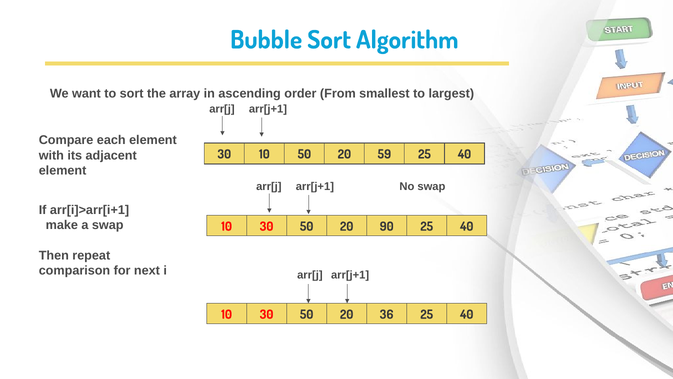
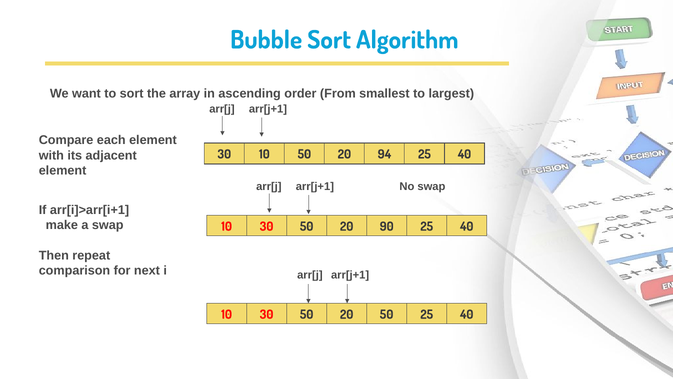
59: 59 -> 94 (384, 154)
20 36: 36 -> 50 (387, 314)
